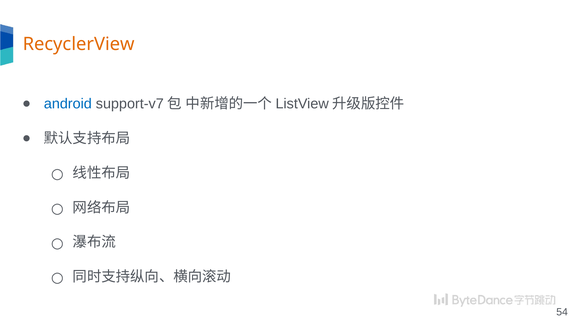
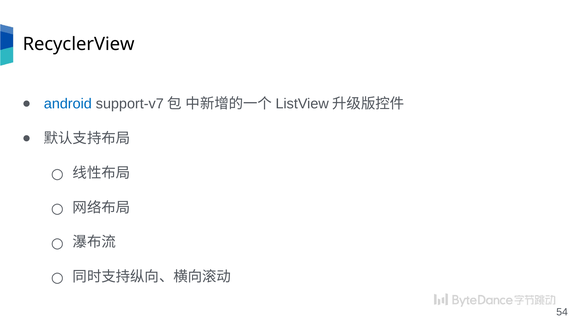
RecyclerView colour: orange -> black (79, 44)
